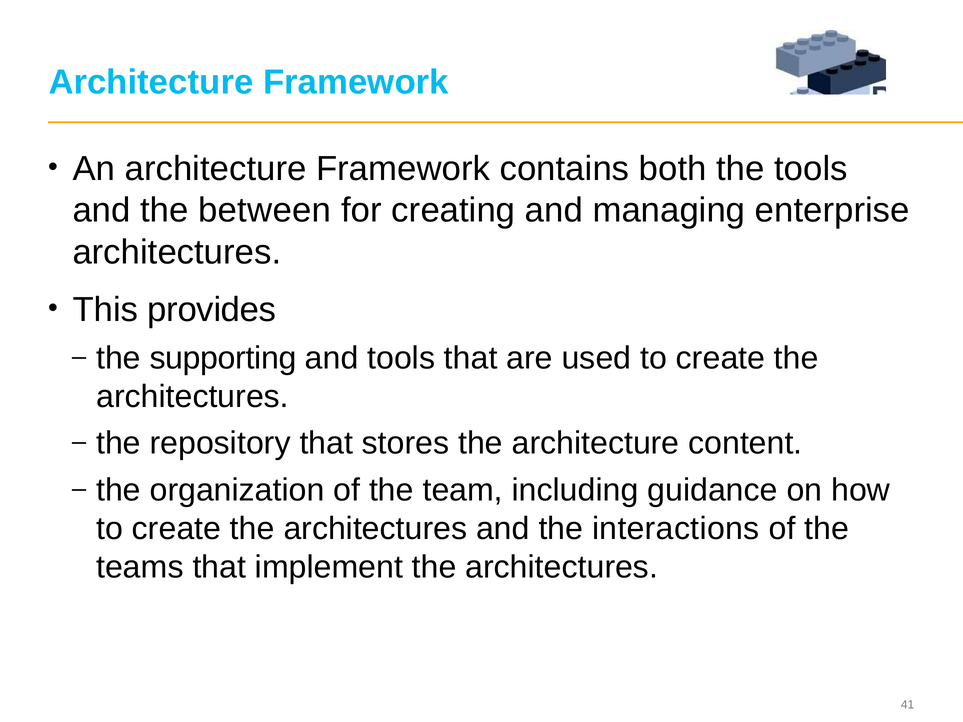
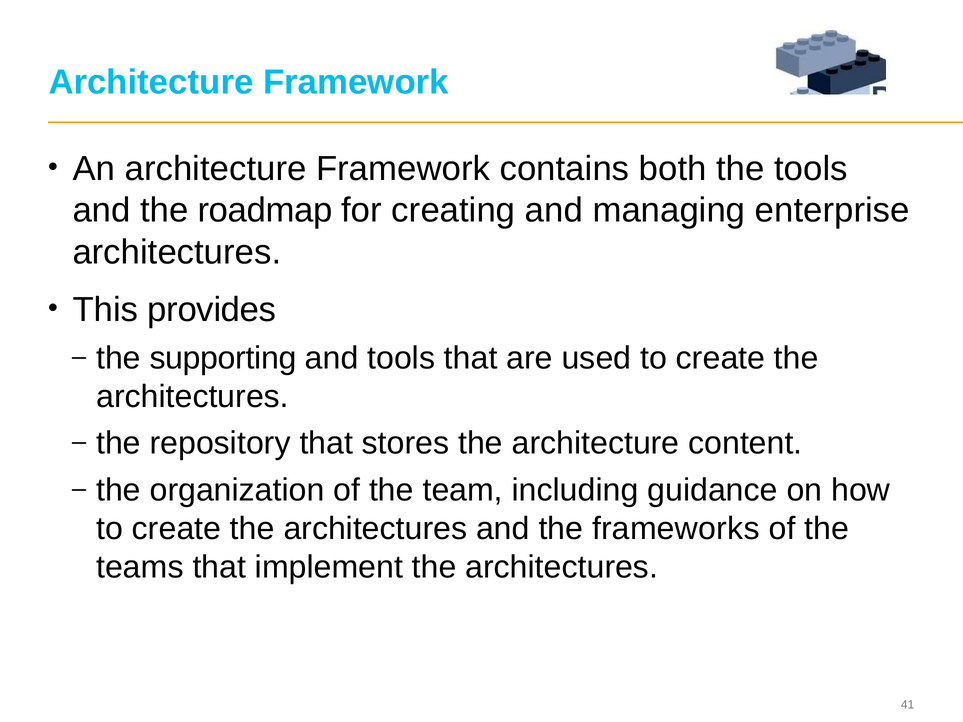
between: between -> roadmap (265, 210)
interactions: interactions -> frameworks (676, 529)
